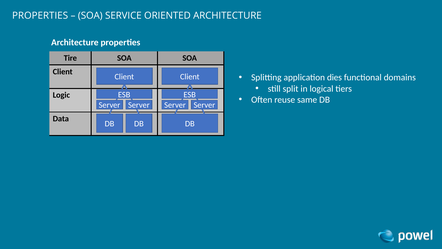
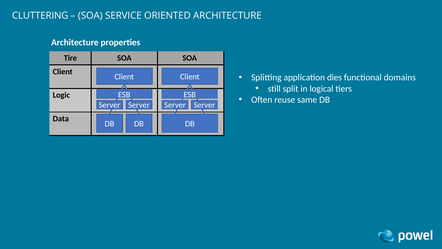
PROPERTIES: PROPERTIES -> CLUTTERING (40, 16)
